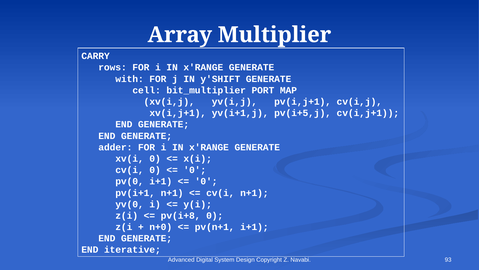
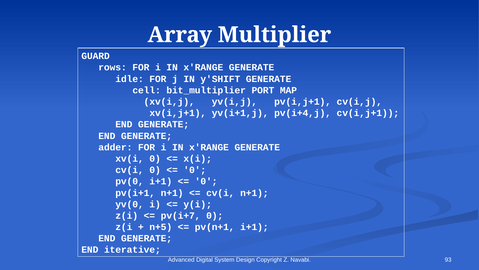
CARRY: CARRY -> GUARD (96, 56)
with: with -> idle (130, 79)
pv(i+5,j: pv(i+5,j -> pv(i+4,j (303, 113)
pv(i+8: pv(i+8 -> pv(i+7 (181, 215)
n+0: n+0 -> n+5 (161, 227)
